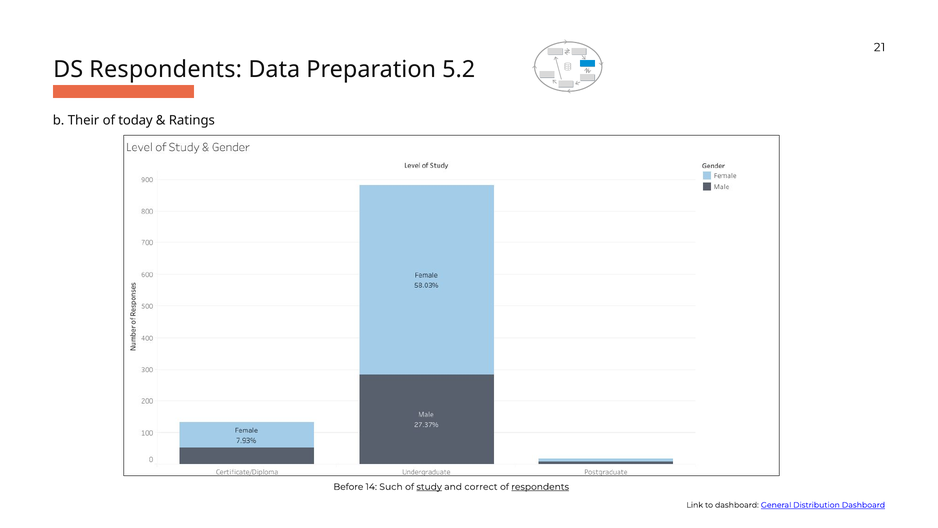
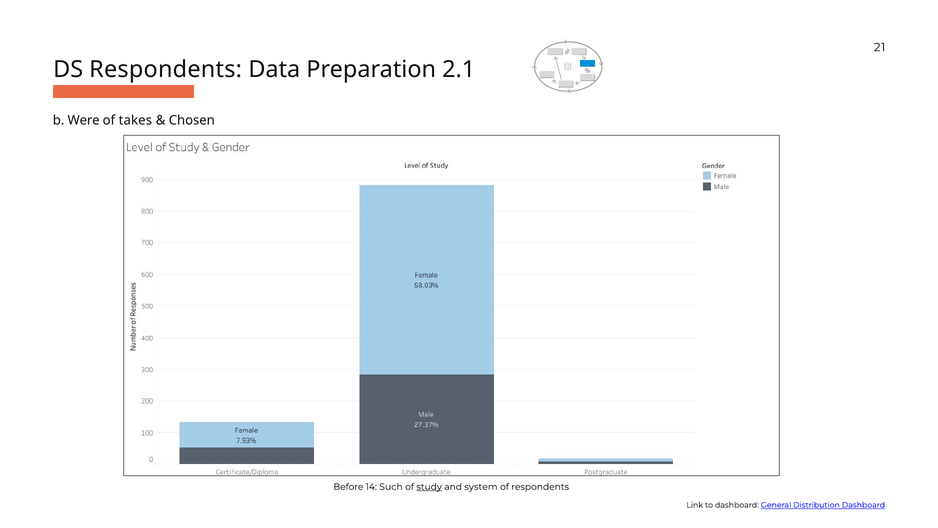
5.2: 5.2 -> 2.1 (459, 69)
Their: Their -> Were (84, 120)
today: today -> takes (135, 120)
Ratings: Ratings -> Chosen (192, 120)
correct: correct -> system (481, 487)
respondents underline: present -> none (540, 487)
